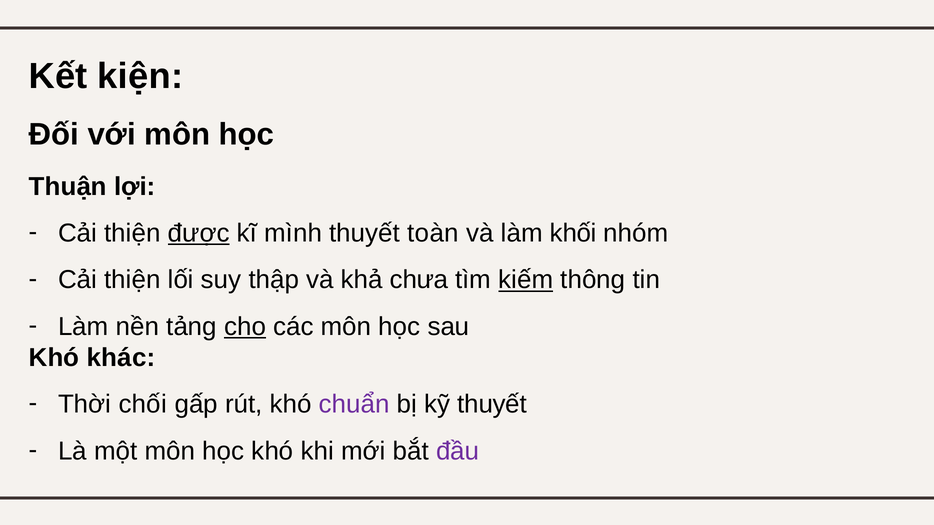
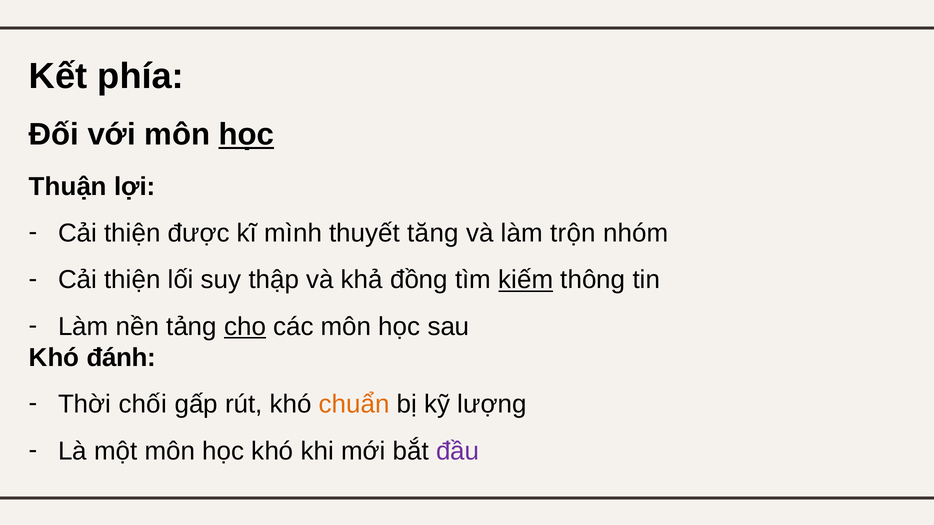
kiện: kiện -> phía (141, 76)
học underline: none -> present (246, 135)
được underline: present -> none (199, 233)
toàn: toàn -> tăng (433, 233)
khối: khối -> trộn (573, 233)
chưa: chưa -> đồng (419, 280)
khác: khác -> đánh (121, 358)
chuẩn colour: purple -> orange (354, 405)
kỹ thuyết: thuyết -> lượng (492, 405)
